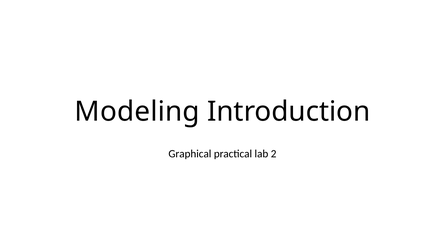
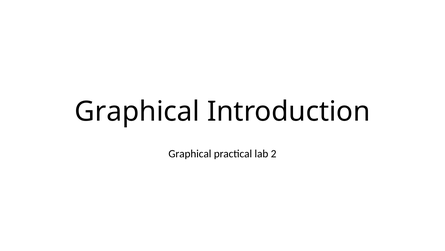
Modeling: Modeling -> Graphical (137, 111)
